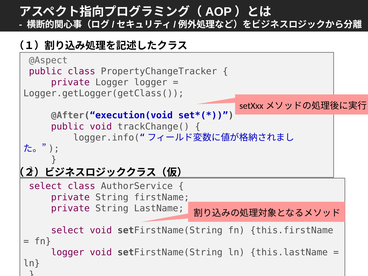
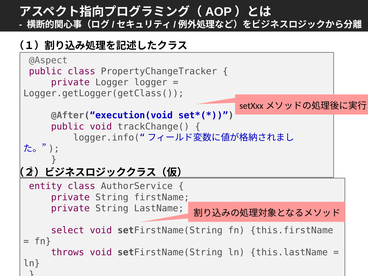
select: select -> entity (45, 186)
logger: logger -> throws (68, 252)
